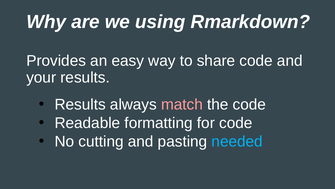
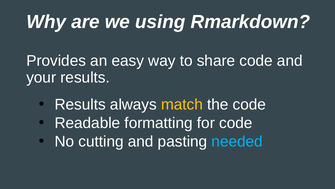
match colour: pink -> yellow (182, 104)
